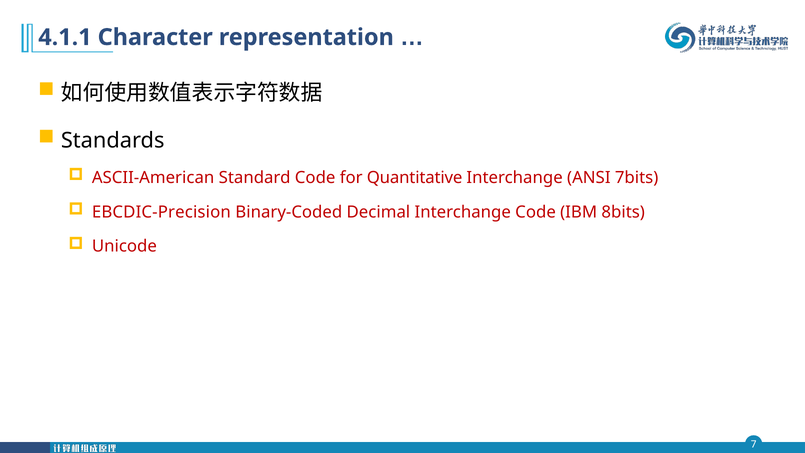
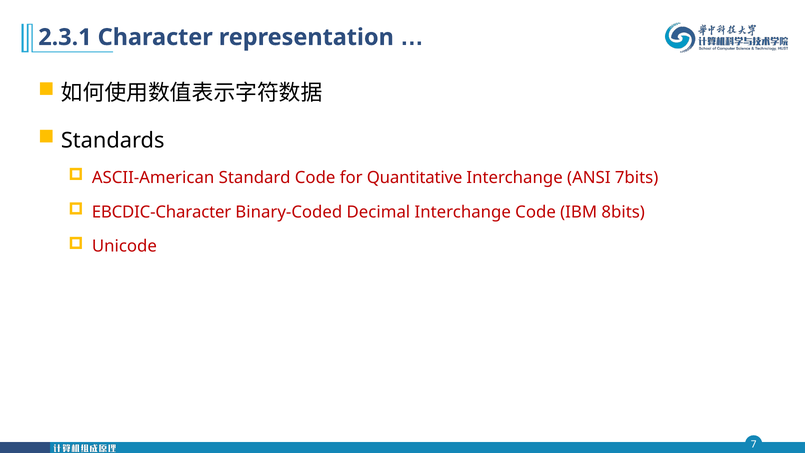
4.1.1: 4.1.1 -> 2.3.1 (65, 37)
EBCDIC-Precision: EBCDIC-Precision -> EBCDIC-Character (162, 212)
